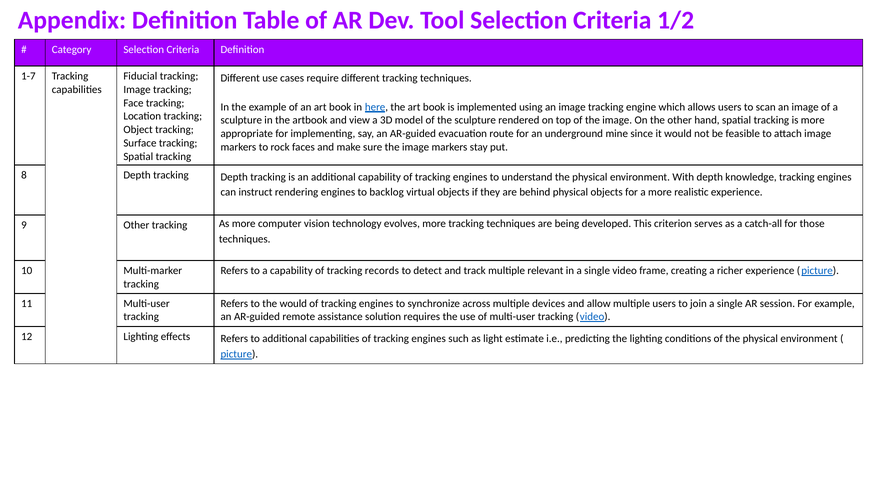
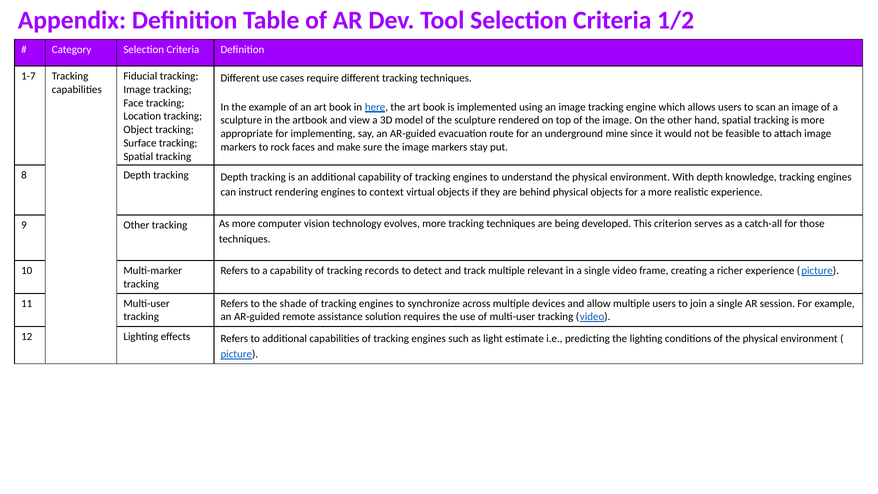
backlog: backlog -> context (387, 192)
the would: would -> shade (293, 303)
